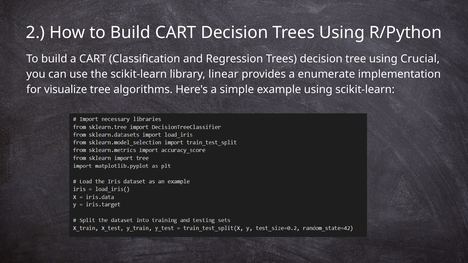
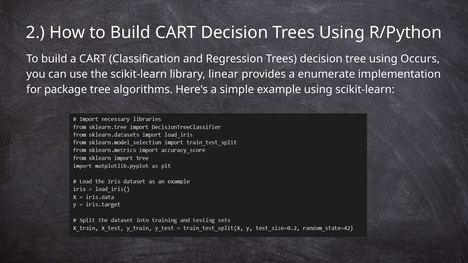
Crucial: Crucial -> Occurs (420, 59)
visualize: visualize -> package (66, 90)
